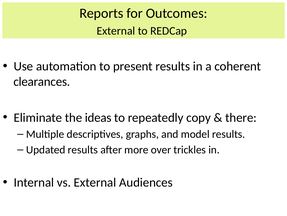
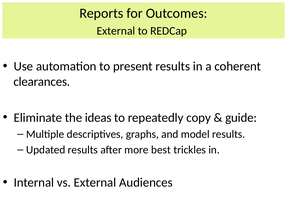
there: there -> guide (241, 117)
over: over -> best (161, 149)
